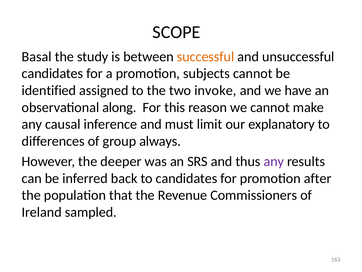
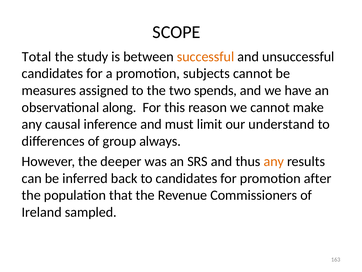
Basal: Basal -> Total (37, 56)
identified: identified -> measures (49, 90)
invoke: invoke -> spends (216, 90)
explanatory: explanatory -> understand (281, 124)
any colour: purple -> orange (274, 161)
